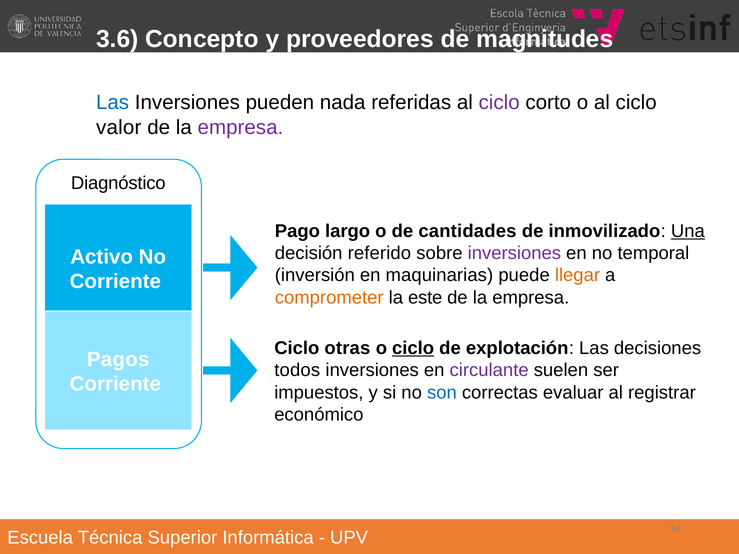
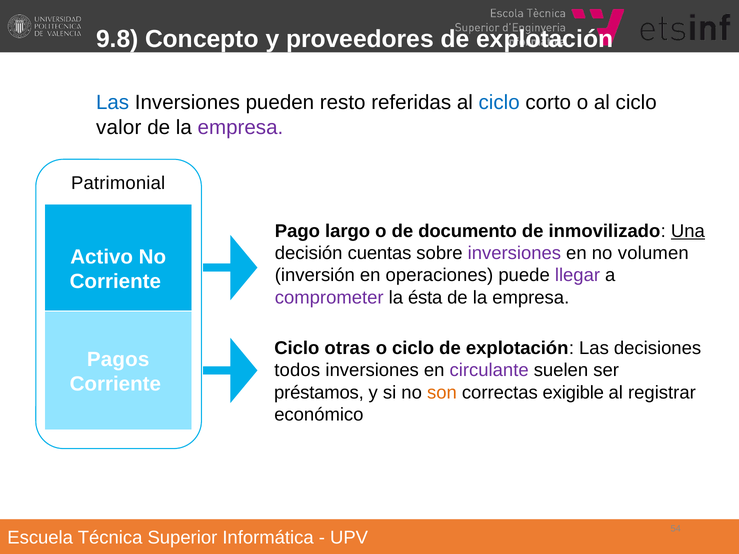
3.6: 3.6 -> 9.8 (117, 39)
magnitudes: magnitudes -> explotación (545, 39)
nada: nada -> resto (343, 103)
ciclo colour: purple -> blue (499, 103)
Diagnóstico: Diagnóstico -> Patrimonial (118, 183)
cantidades: cantidades -> documento (468, 231)
referido: referido -> cuentas (380, 253)
temporal: temporal -> volumen (653, 253)
maquinarias: maquinarias -> operaciones (439, 275)
llegar colour: orange -> purple (577, 275)
comprometer colour: orange -> purple (329, 298)
este: este -> ésta (425, 298)
ciclo underline: present -> none (413, 348)
impuestos: impuestos -> préstamos (319, 393)
son colour: blue -> orange (442, 393)
evaluar: evaluar -> exigible (573, 393)
